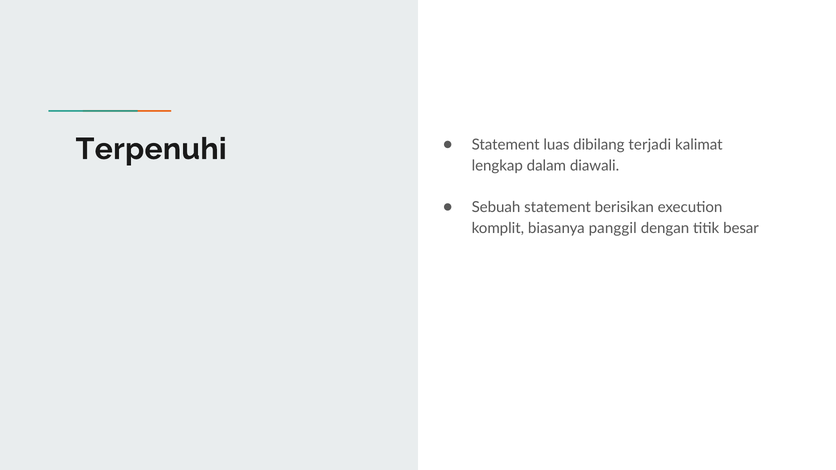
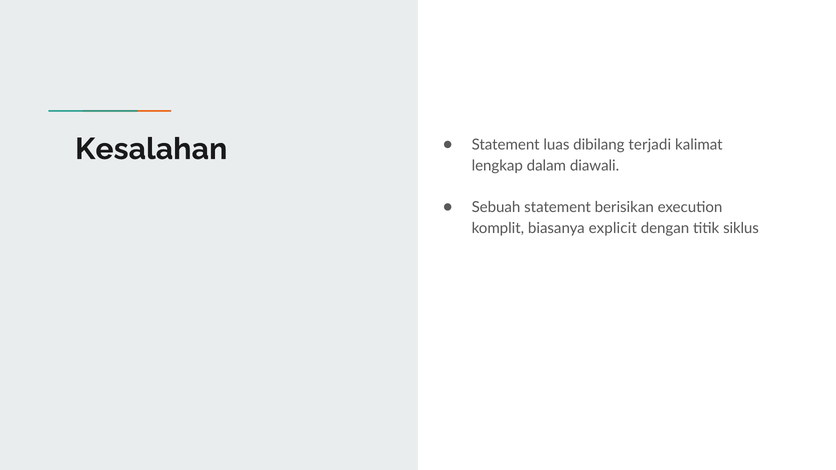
Terpenuhi: Terpenuhi -> Kesalahan (151, 149)
panggil: panggil -> explicit (613, 228)
besar: besar -> siklus (741, 228)
